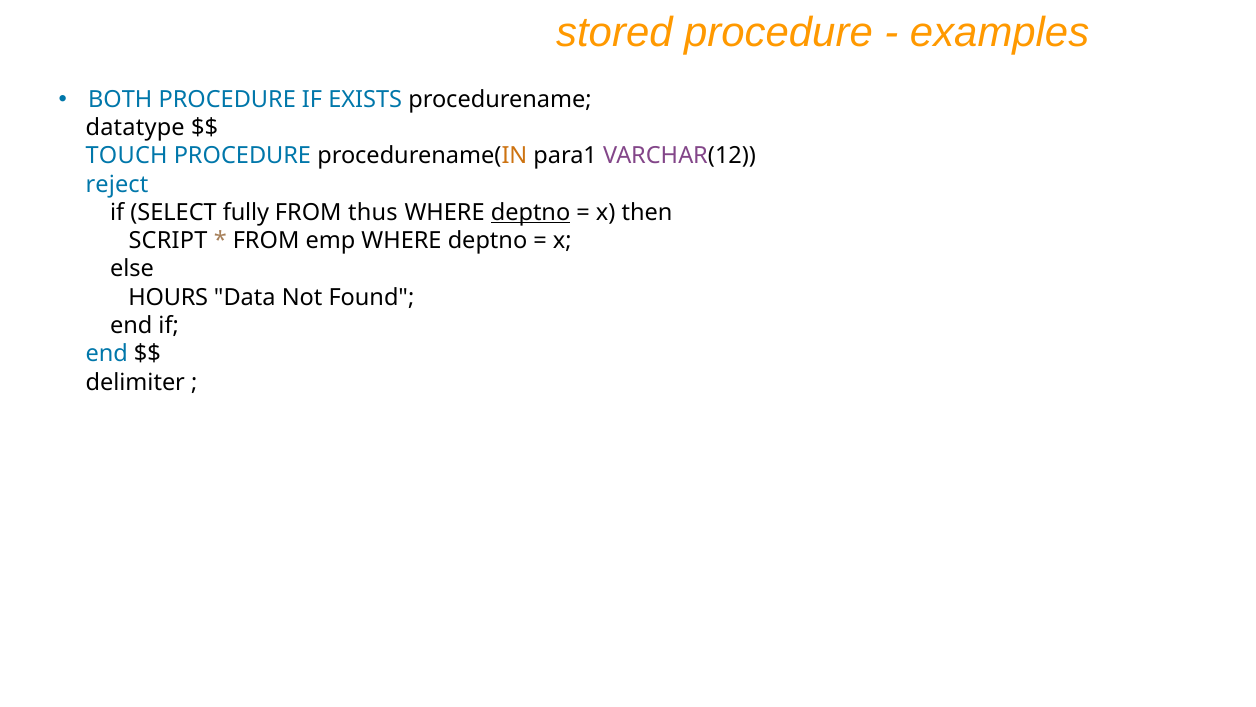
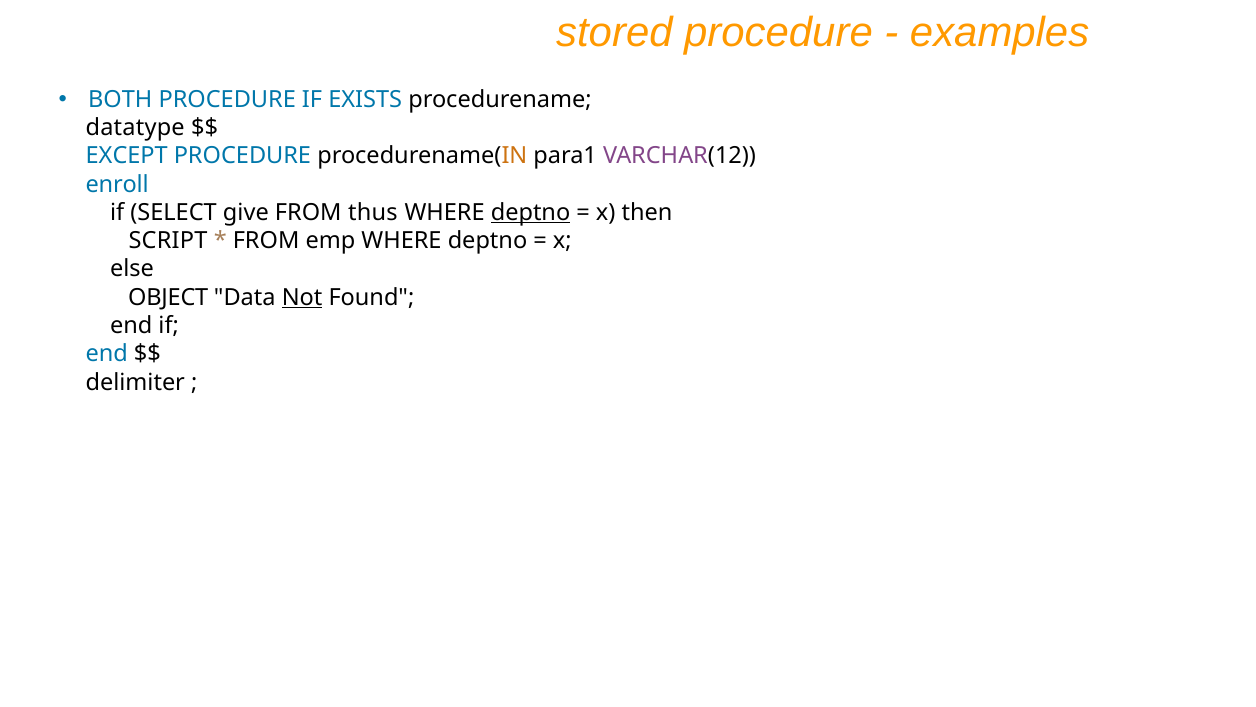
TOUCH: TOUCH -> EXCEPT (127, 156)
reject: reject -> enroll (117, 184)
fully: fully -> give (246, 212)
HOURS: HOURS -> OBJECT (168, 297)
Not underline: none -> present (302, 297)
